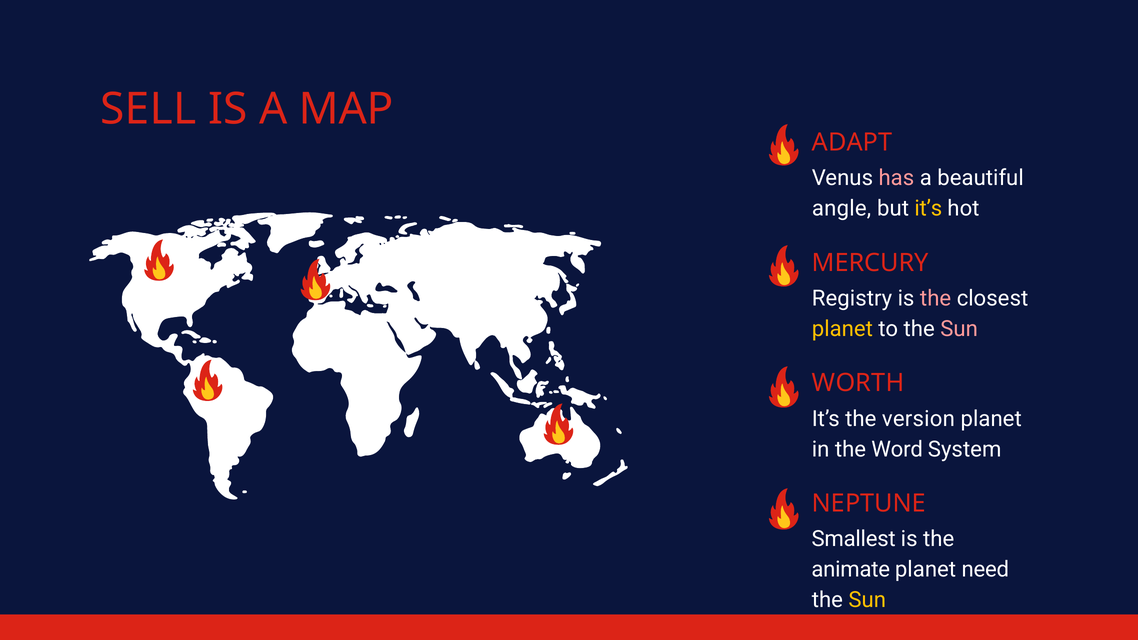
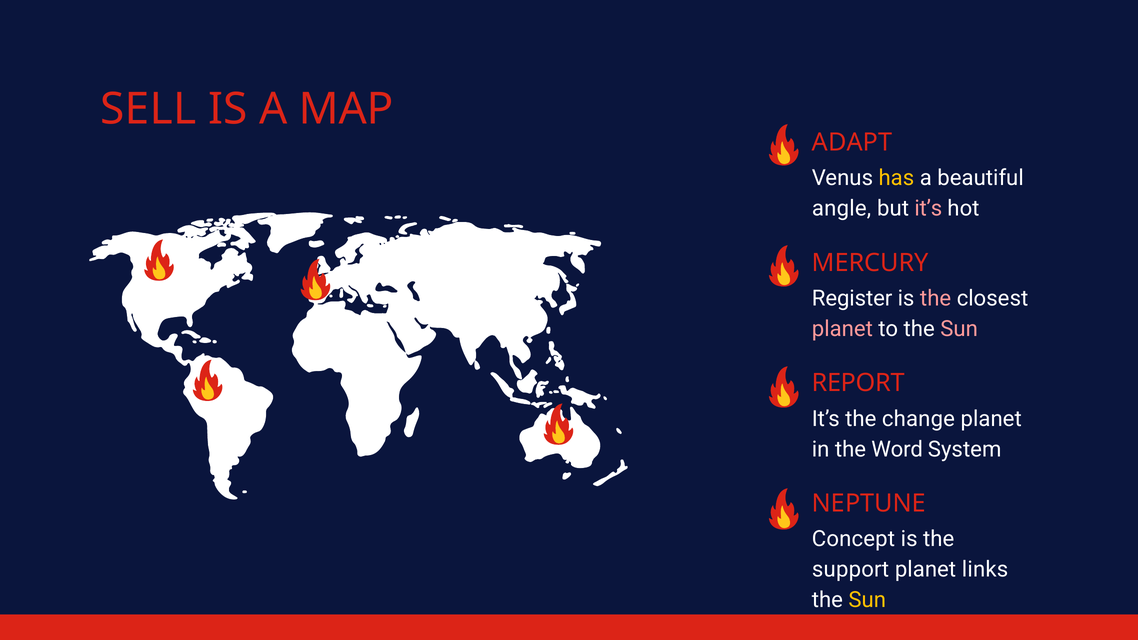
has colour: pink -> yellow (896, 178)
it’s colour: yellow -> pink (928, 209)
Registry: Registry -> Register (852, 298)
planet colour: yellow -> pink (842, 329)
WORTH: WORTH -> REPORT (858, 383)
version: version -> change (918, 419)
Smallest: Smallest -> Concept (853, 539)
animate: animate -> support (850, 570)
need: need -> links (985, 570)
